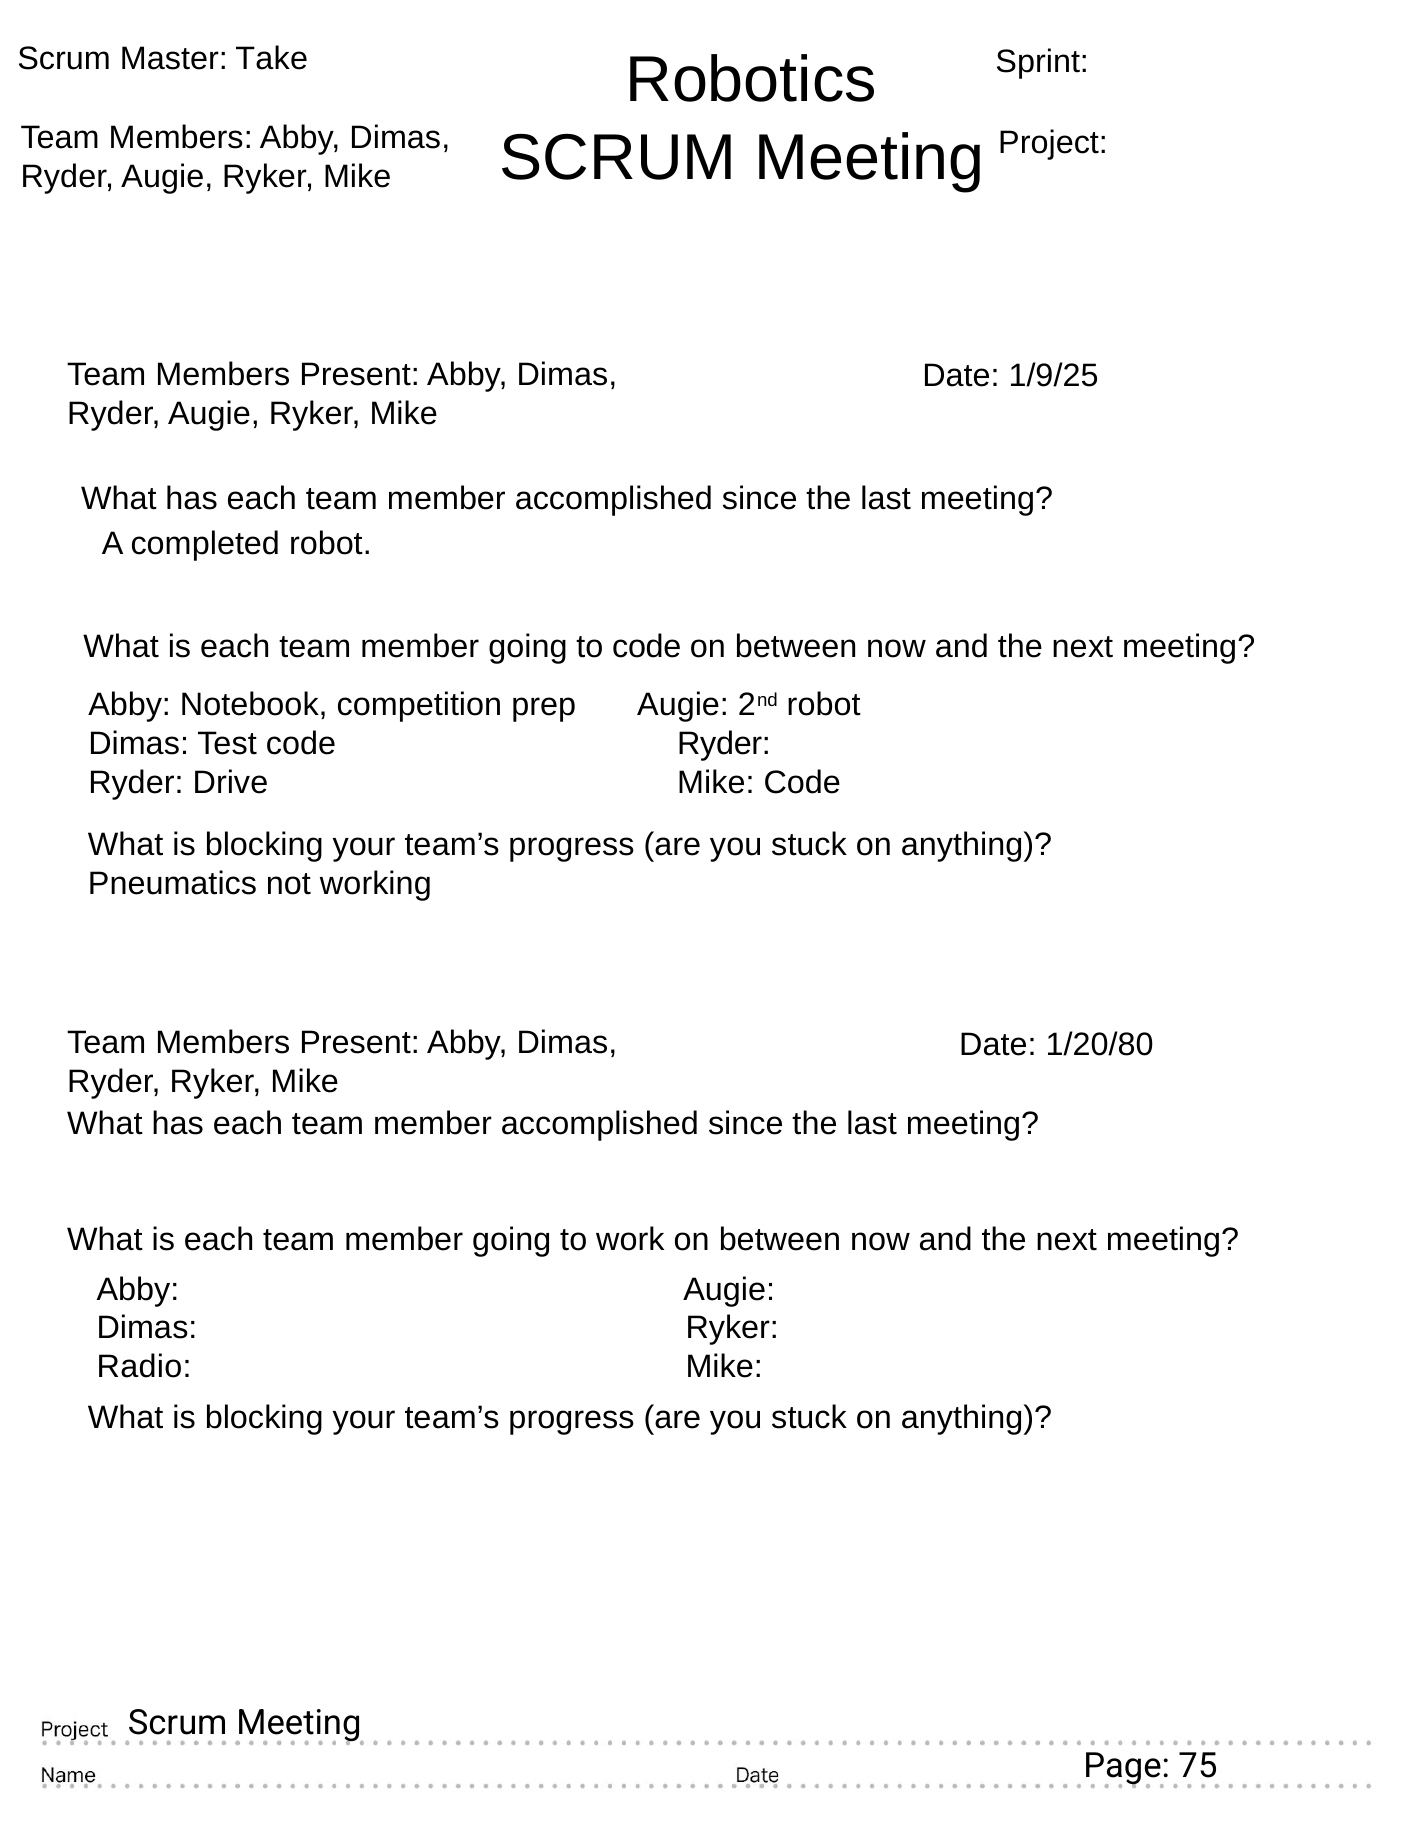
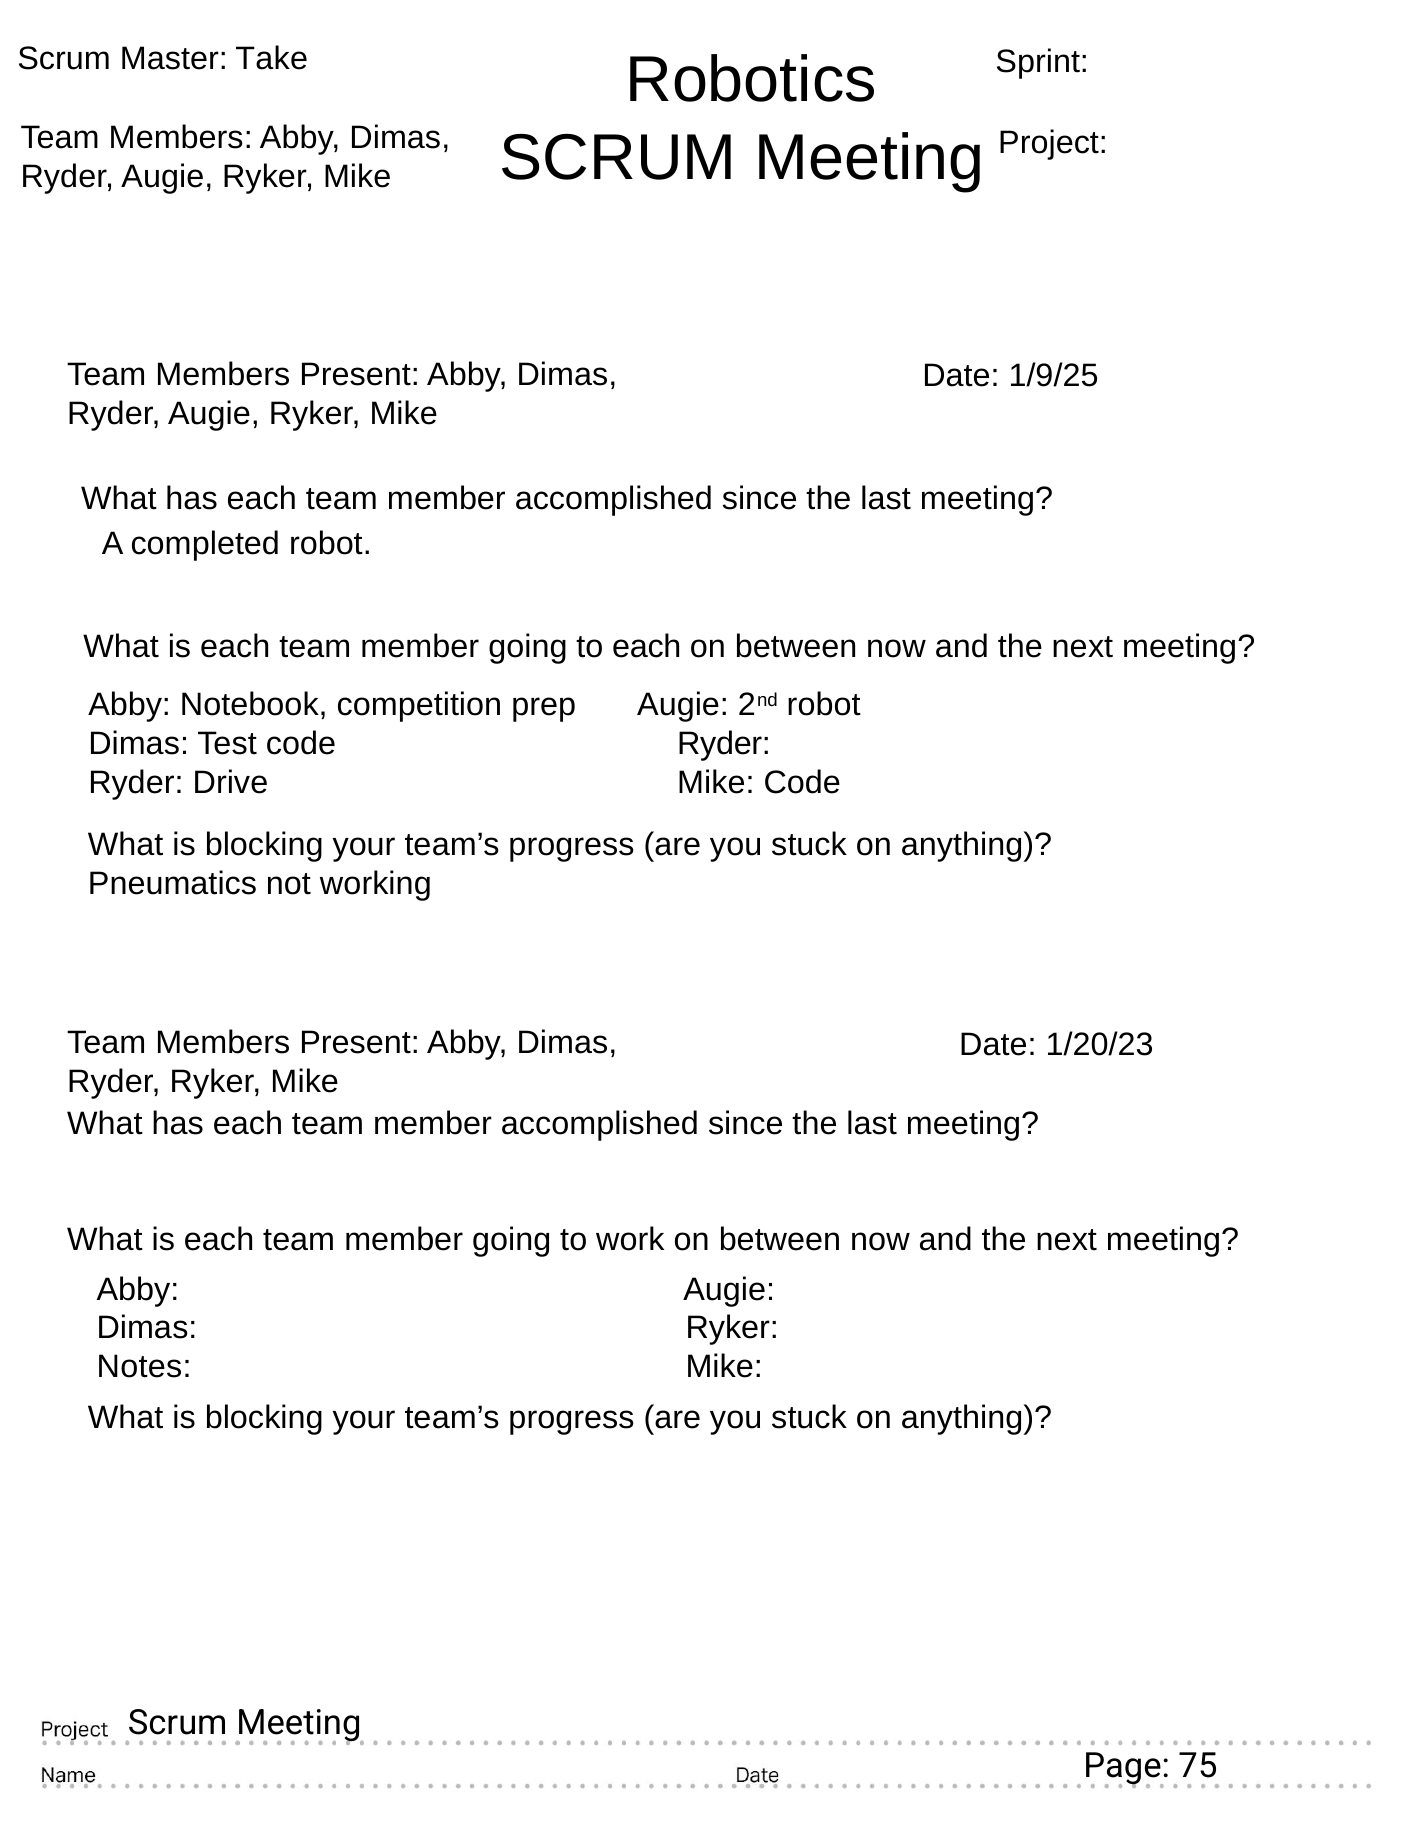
to code: code -> each (647, 647)
1/20/80: 1/20/80 -> 1/20/23 (1100, 1045)
Radio: Radio -> Notes (144, 1367)
